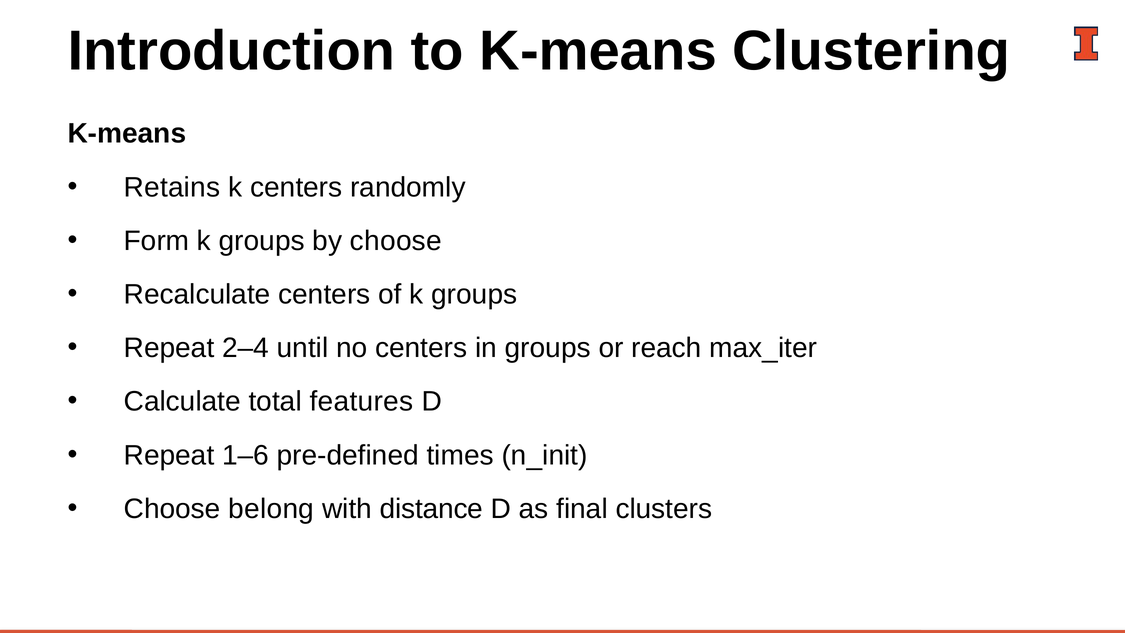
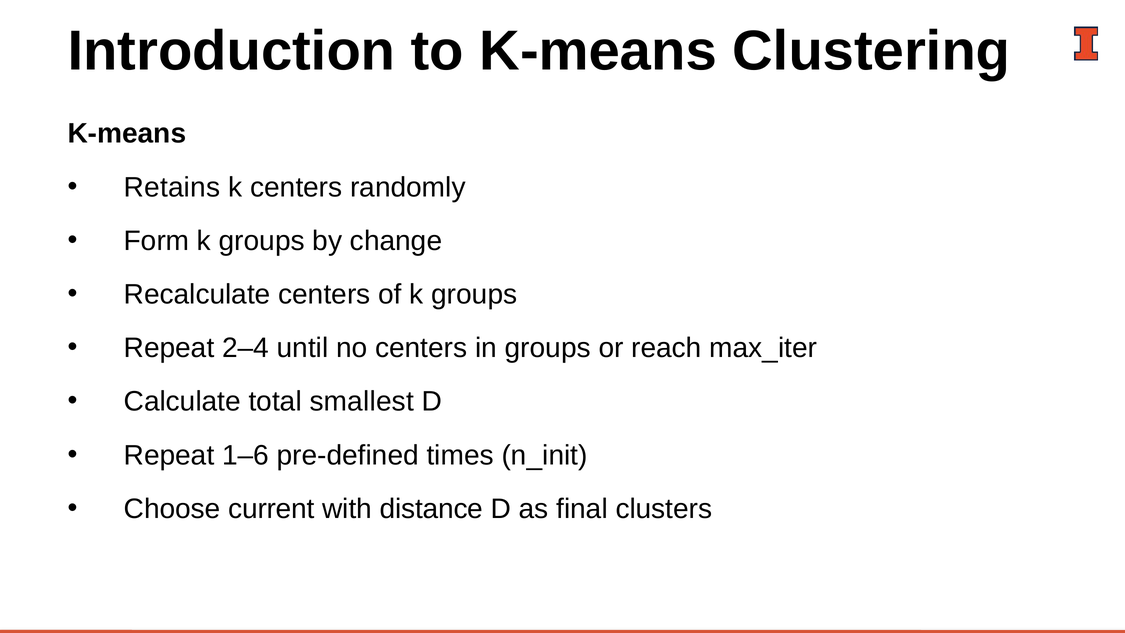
by choose: choose -> change (396, 241)
features: features -> smallest (362, 402)
belong: belong -> current (271, 509)
